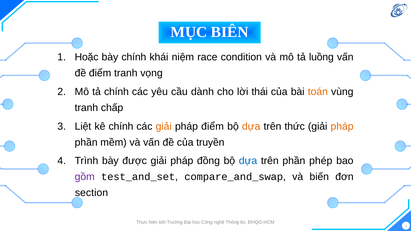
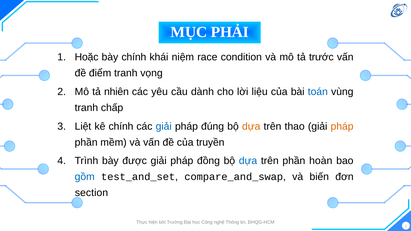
BIÊN: BIÊN -> PHẢI (230, 32)
luồng: luồng -> trước (321, 57)
tả chính: chính -> nhiên (116, 92)
thái: thái -> liệu (260, 92)
toán colour: orange -> blue (318, 92)
giải colour: orange -> blue (164, 126)
pháp điểm: điểm -> đúng (213, 126)
thức: thức -> thao (295, 126)
phép: phép -> hoàn (321, 161)
gồm colour: purple -> blue (85, 177)
